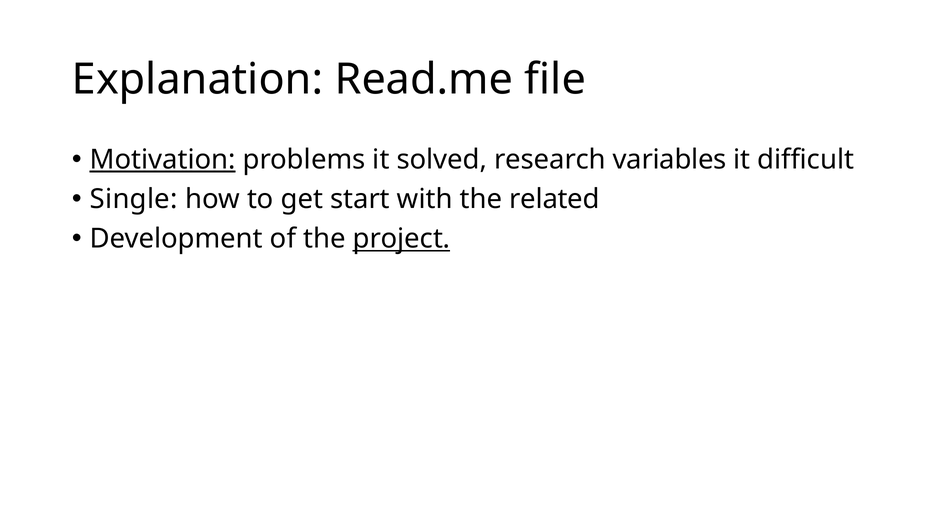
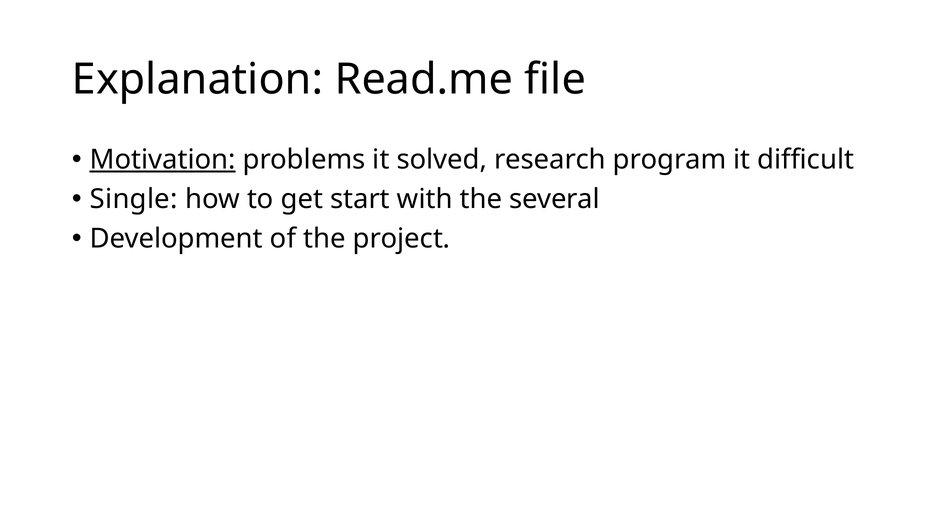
variables: variables -> program (670, 160)
related: related -> several (555, 199)
project underline: present -> none (401, 239)
